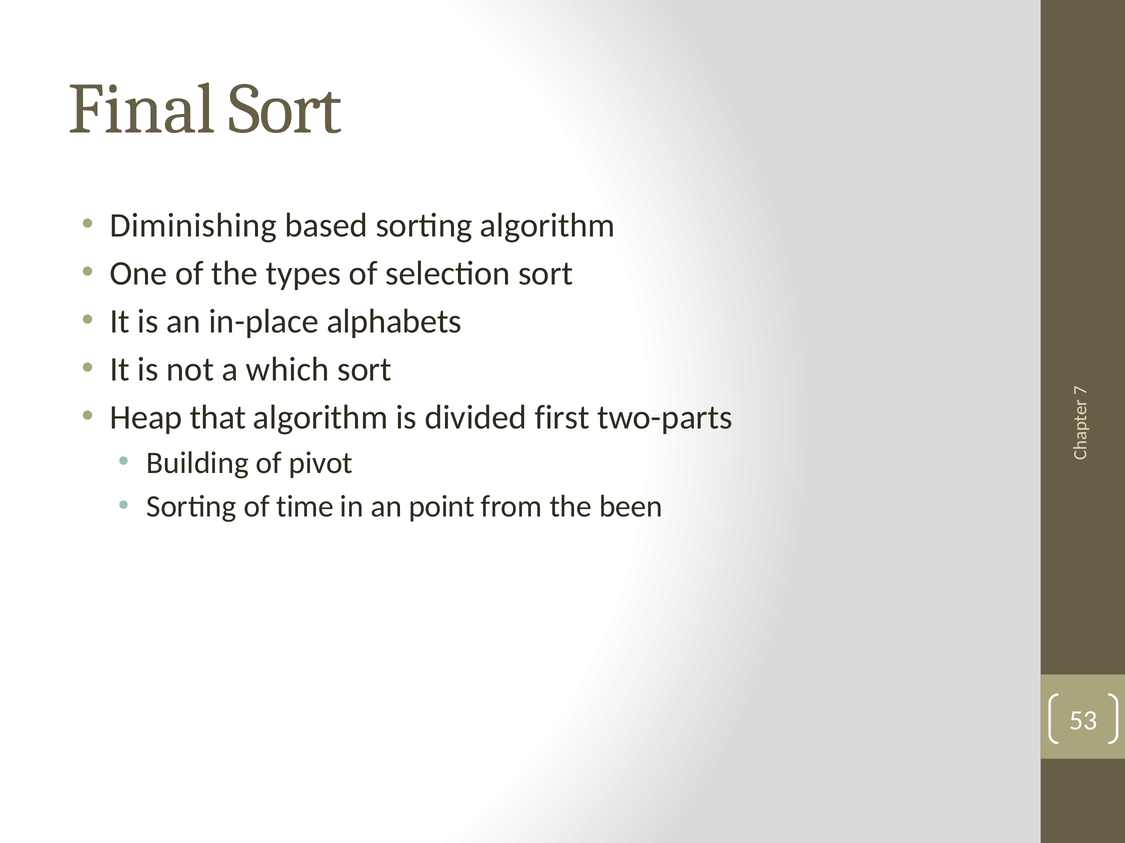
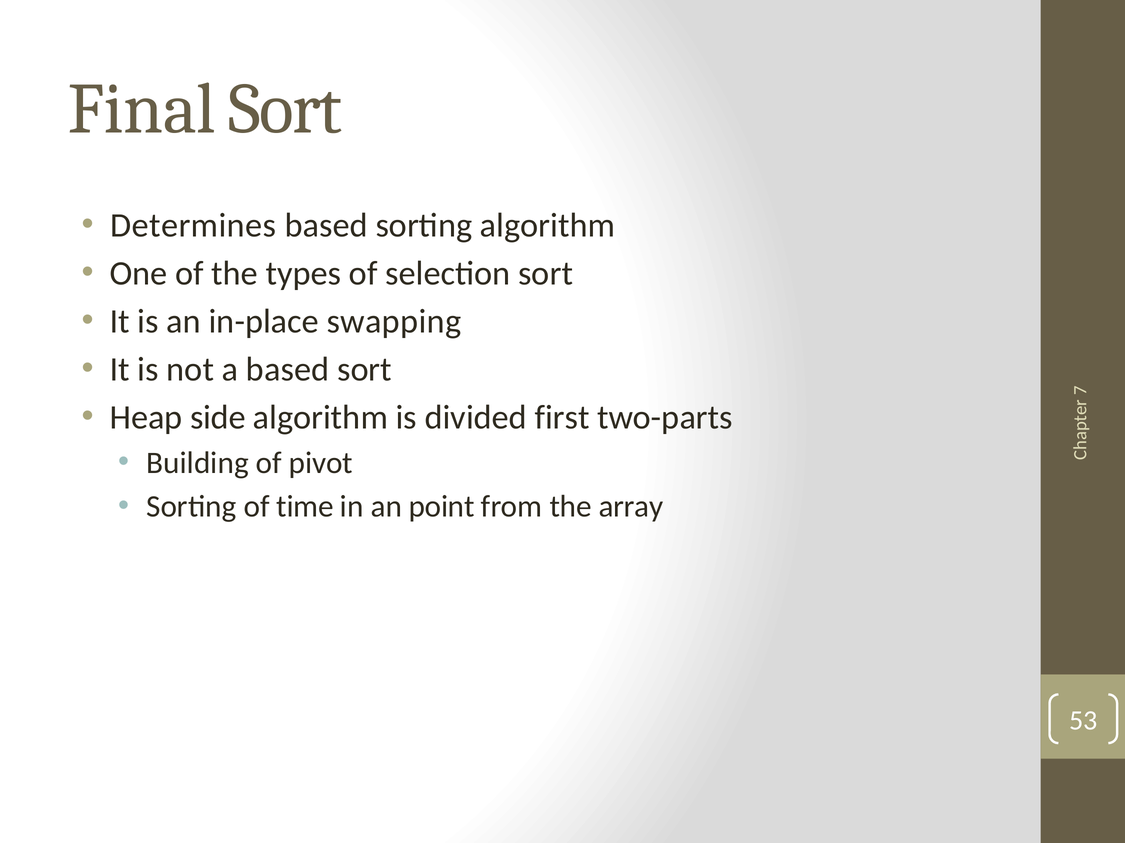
Diminishing: Diminishing -> Determines (193, 225)
alphabets: alphabets -> swapping (394, 322)
a which: which -> based (288, 370)
that: that -> side (218, 418)
been: been -> array (631, 507)
